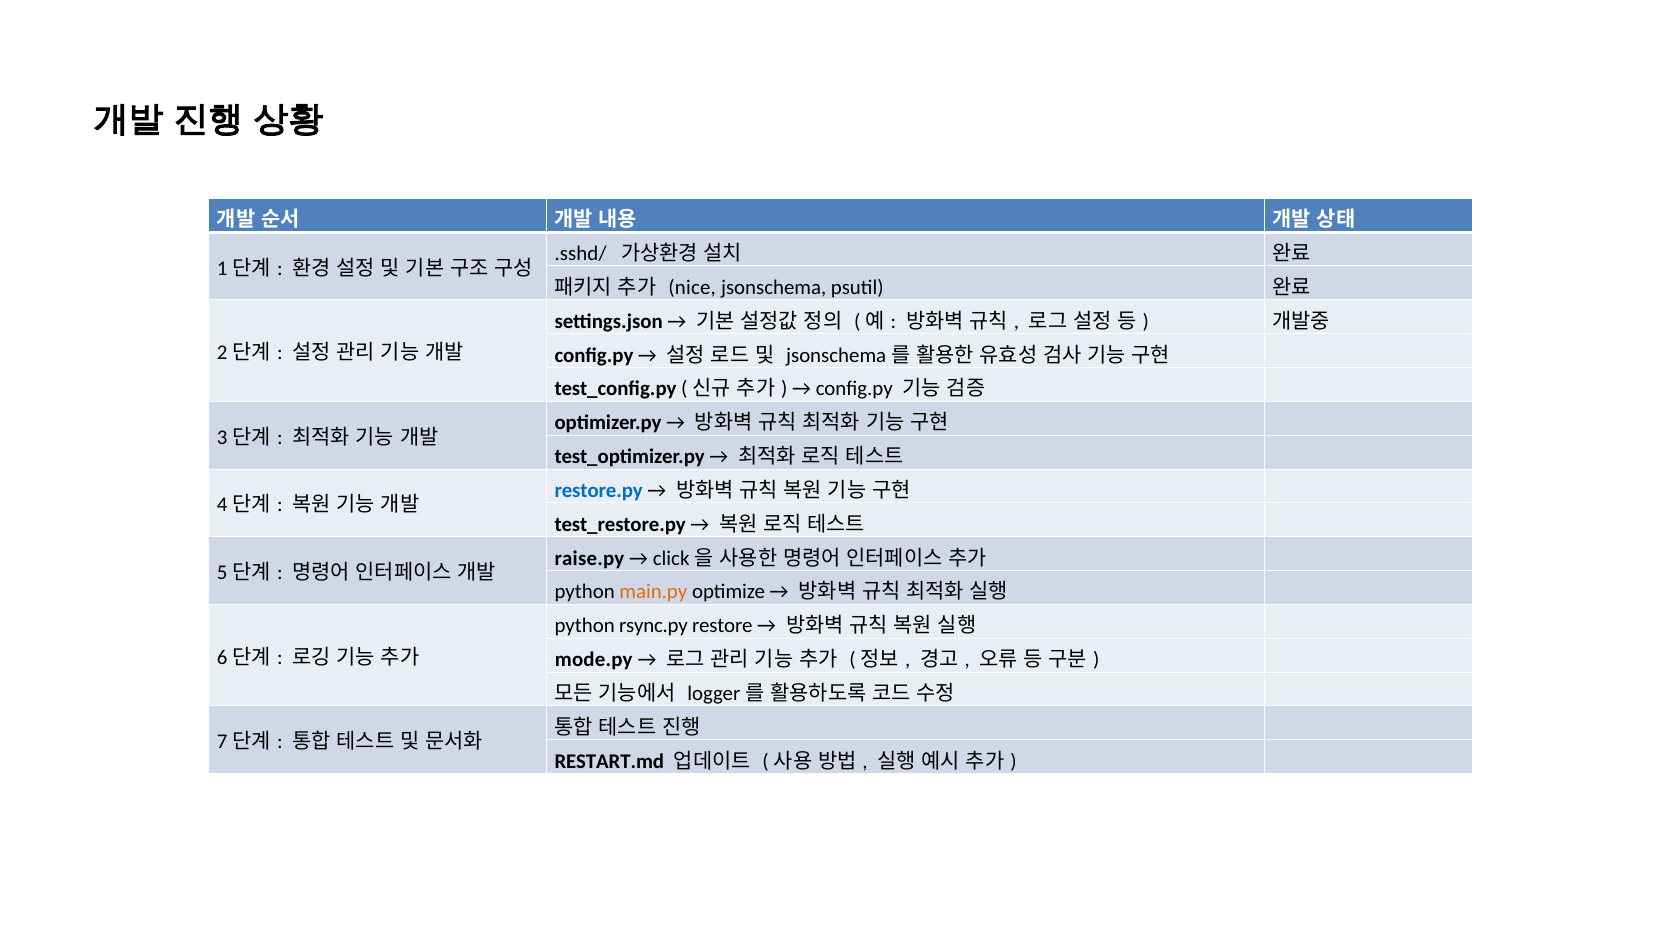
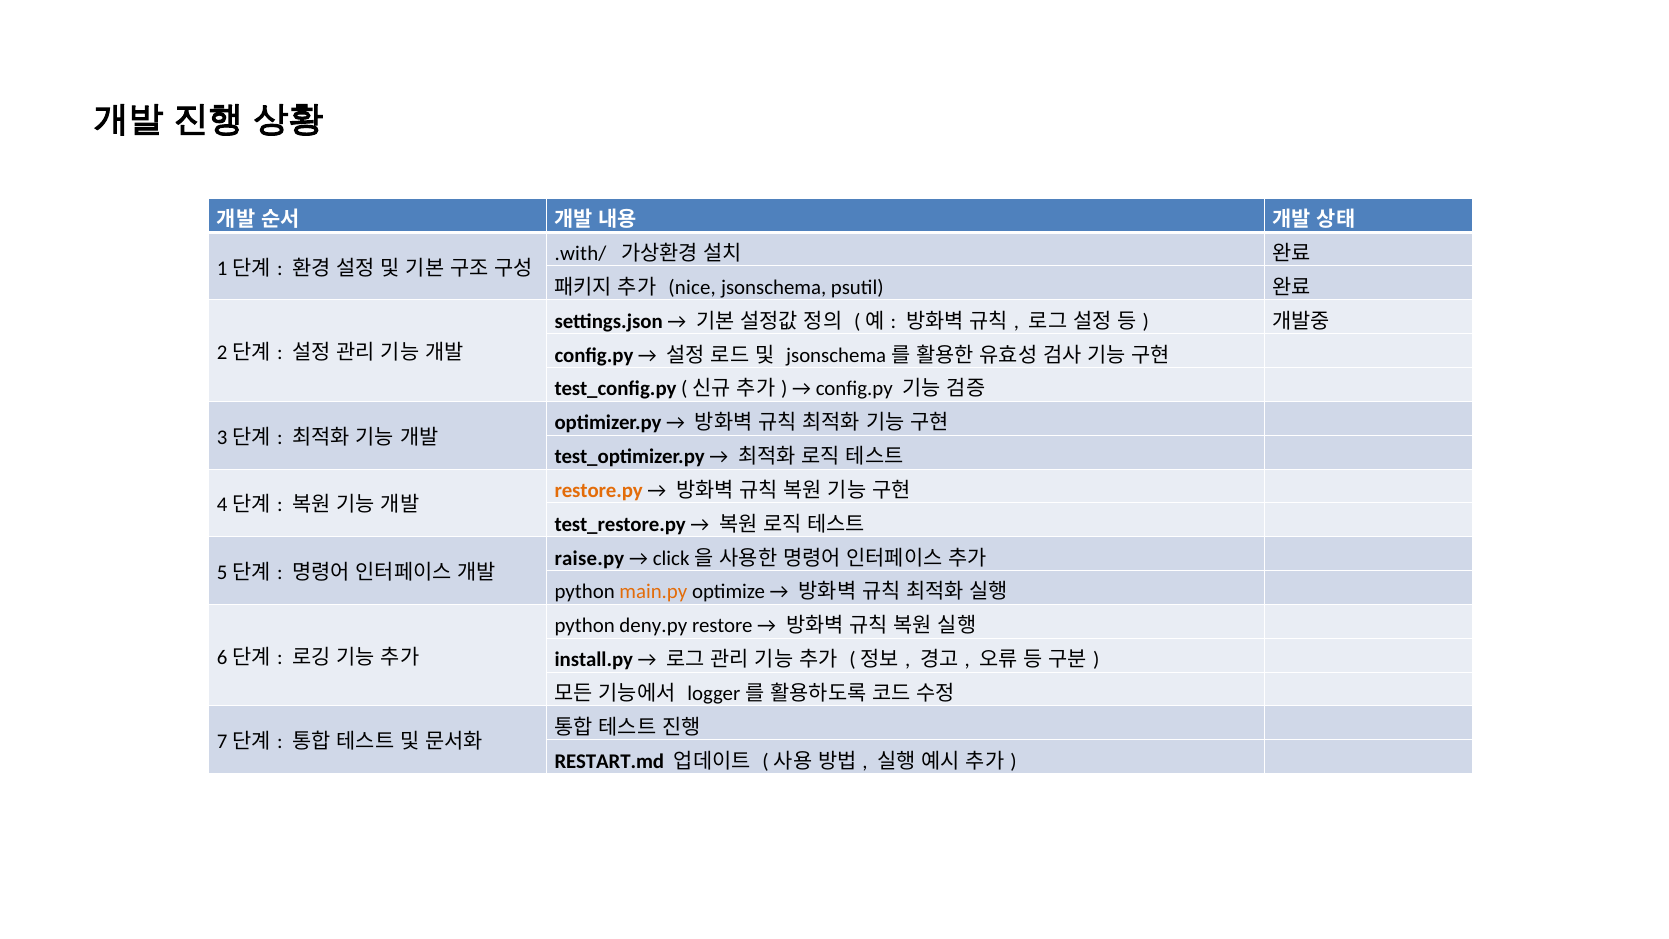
.sshd/: .sshd/ -> .with/ (581, 254)
restore.py colour: blue -> orange (599, 490)
rsync.py: rsync.py -> deny.py (653, 626)
mode.py: mode.py -> install.py (594, 660)
